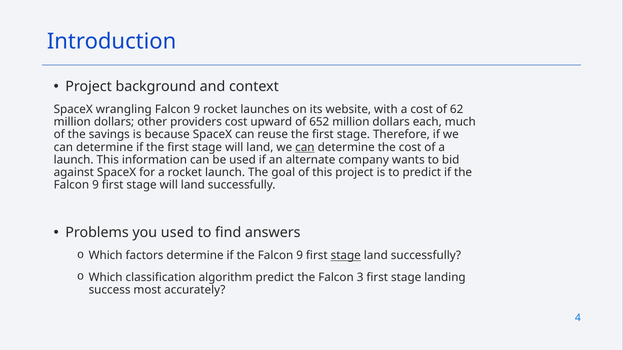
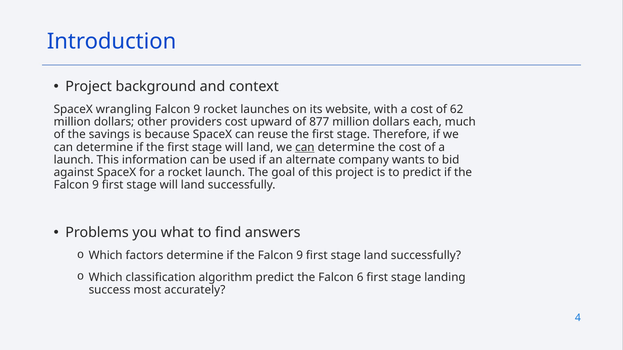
652: 652 -> 877 (319, 122)
you used: used -> what (177, 233)
stage underline: present -> none (346, 256)
3: 3 -> 6 (360, 278)
